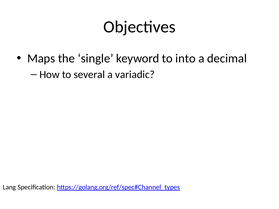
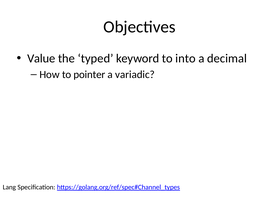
Maps: Maps -> Value (41, 59)
single: single -> typed (95, 59)
several: several -> pointer (89, 75)
